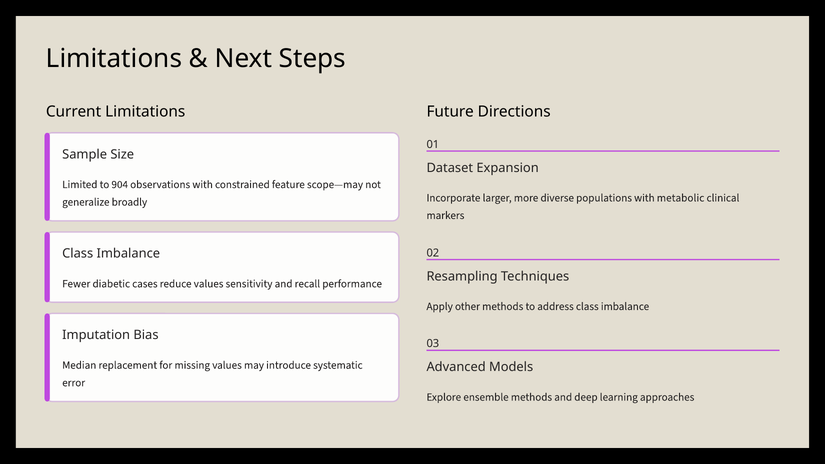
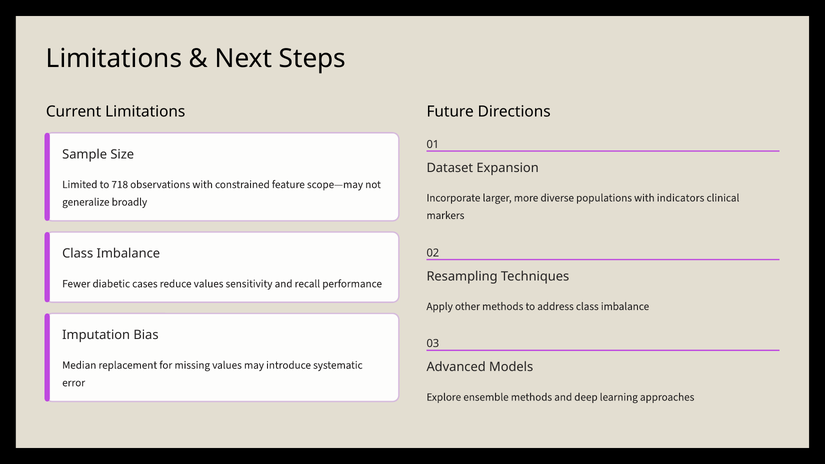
904: 904 -> 718 (120, 184)
metabolic: metabolic -> indicators (681, 198)
